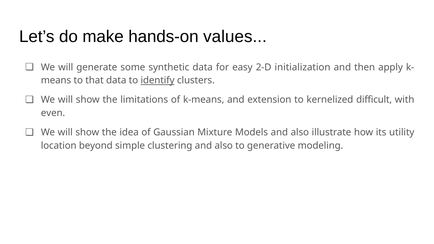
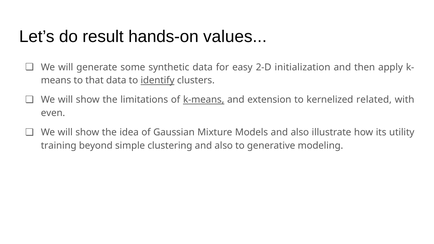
make: make -> result (103, 37)
k-means underline: none -> present (204, 100)
difficult: difficult -> related (374, 100)
location: location -> training (59, 146)
